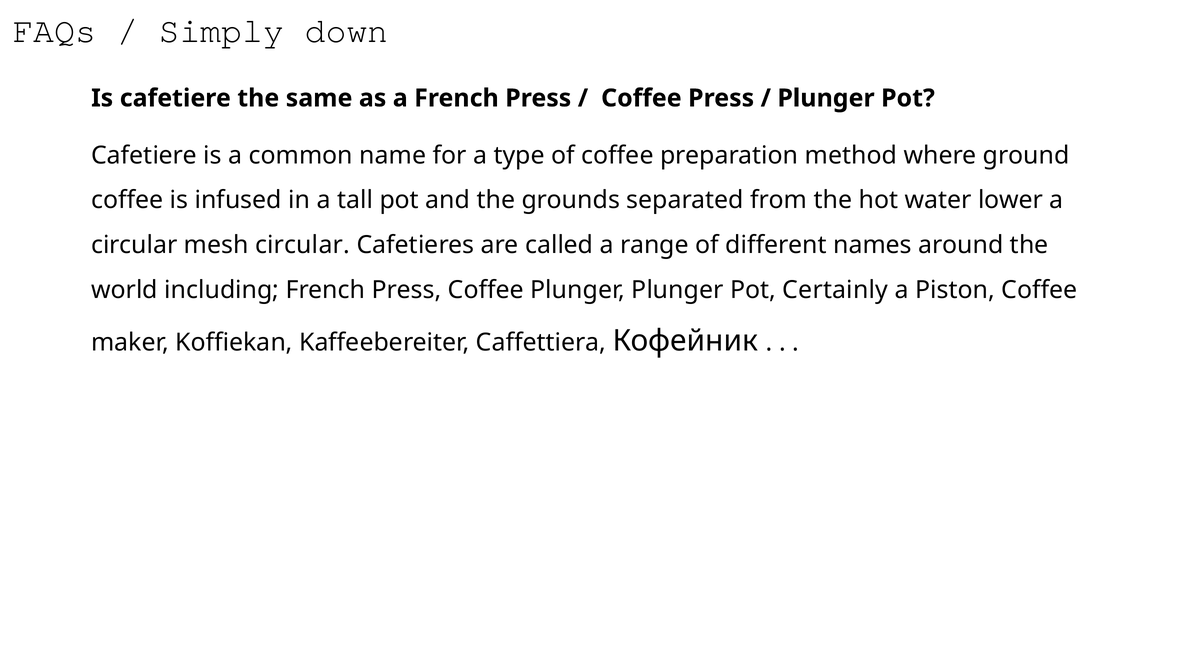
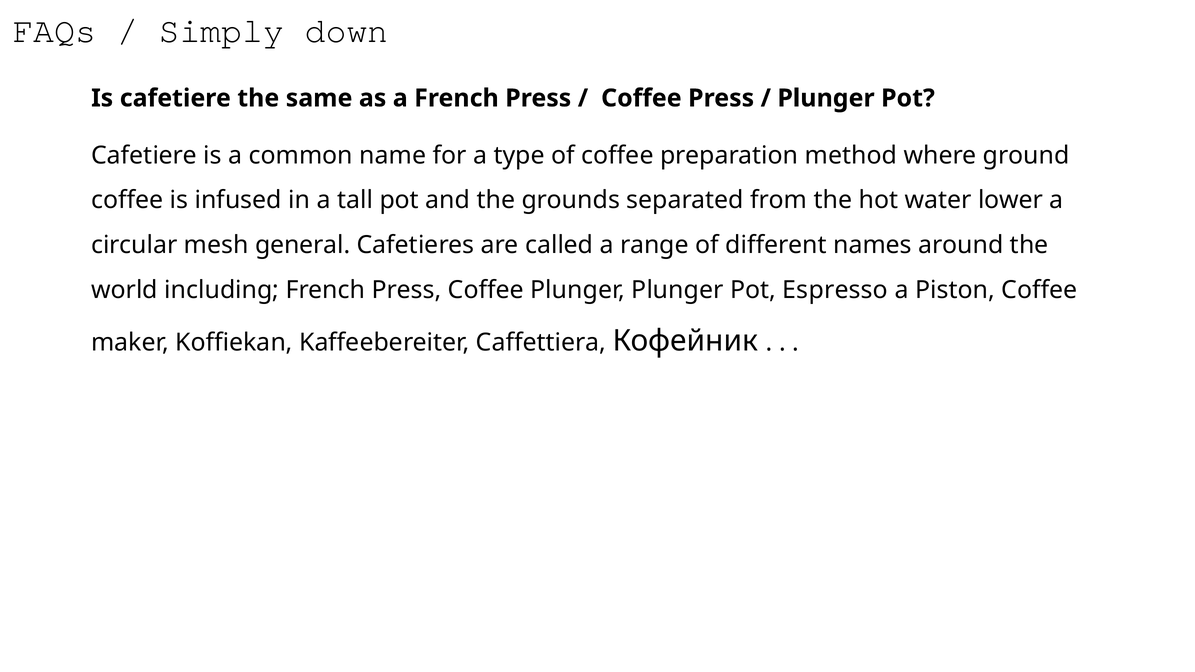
mesh circular: circular -> general (303, 245)
Certainly: Certainly -> Espresso (835, 290)
